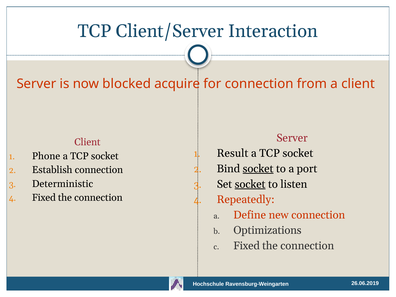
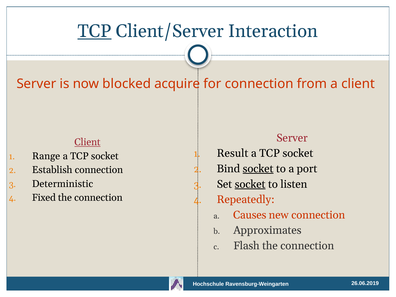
TCP underline: none -> present (95, 31)
Client underline: none -> present (87, 142)
Phone: Phone -> Range (46, 156)
Define: Define -> Causes (250, 215)
Optimizations: Optimizations -> Approximates (267, 230)
Fixed: Fixed -> Flash (246, 246)
